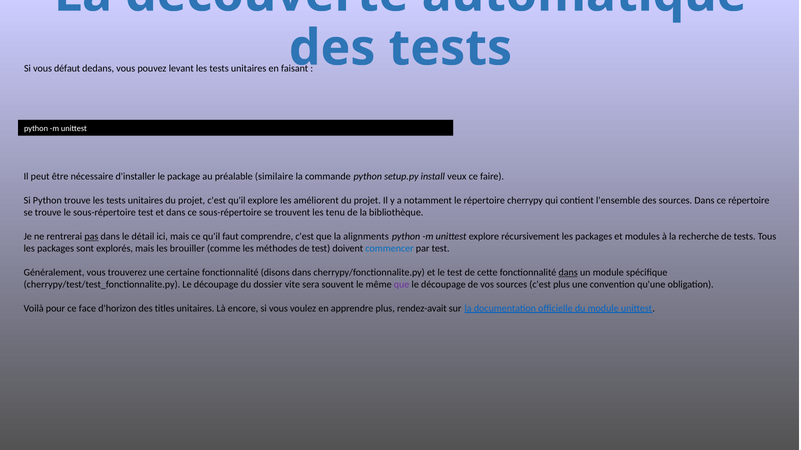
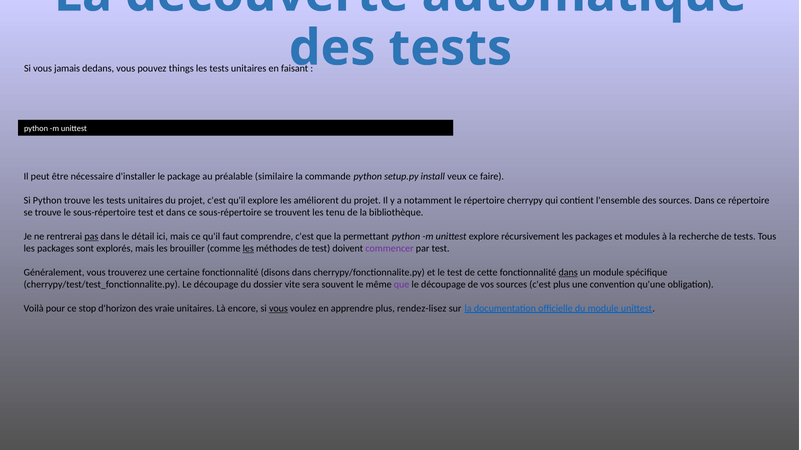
défaut: défaut -> jamais (67, 68)
levant: levant -> things (181, 68)
alignments: alignments -> permettant (366, 237)
les underline: none -> present (248, 249)
commencer colour: blue -> purple (390, 249)
face: face -> stop (87, 309)
titles: titles -> vraie (165, 309)
vous underline: none -> present (278, 309)
rendez-avait: rendez-avait -> rendez-lisez (422, 309)
